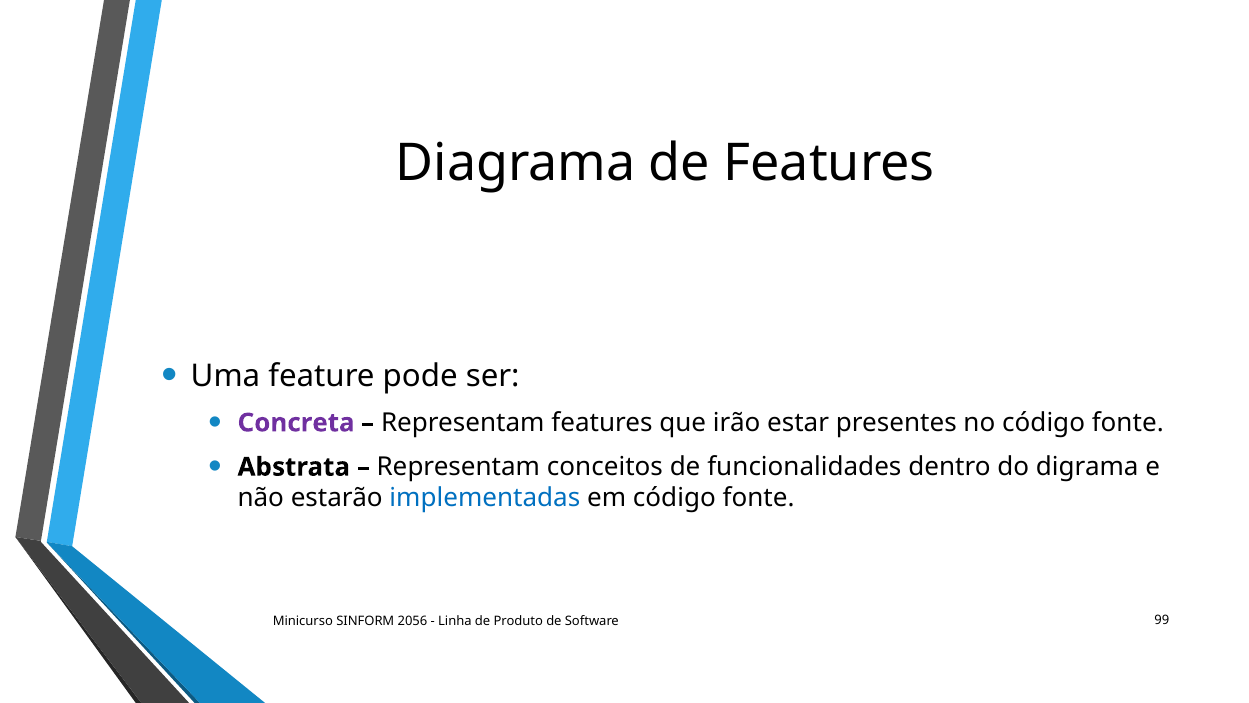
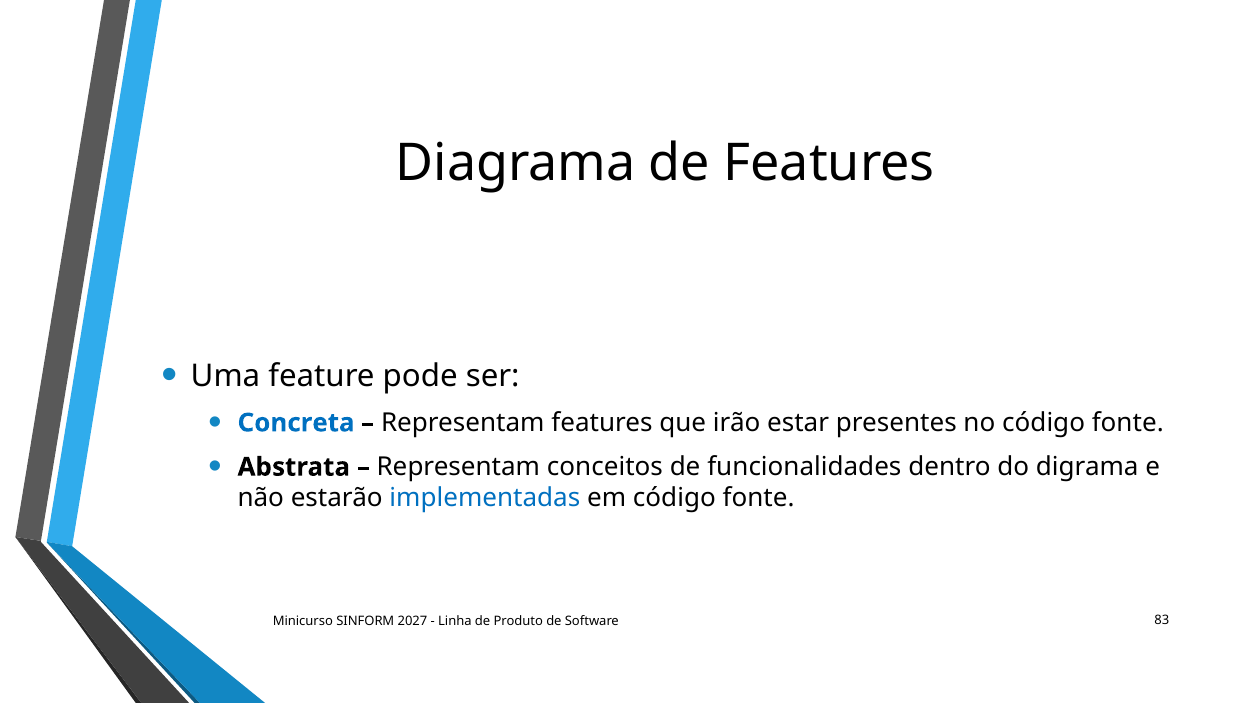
Concreta colour: purple -> blue (296, 423)
2056: 2056 -> 2027 (412, 621)
99: 99 -> 83 (1162, 620)
